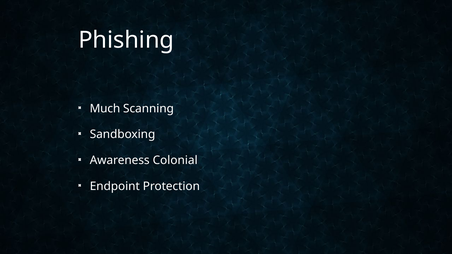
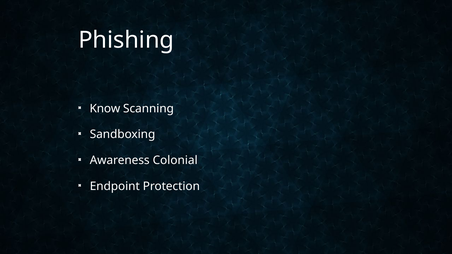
Much: Much -> Know (105, 109)
